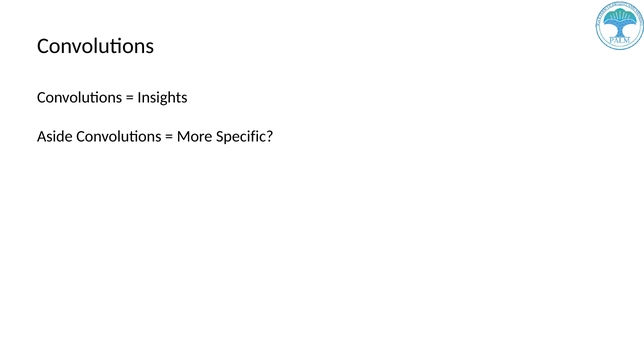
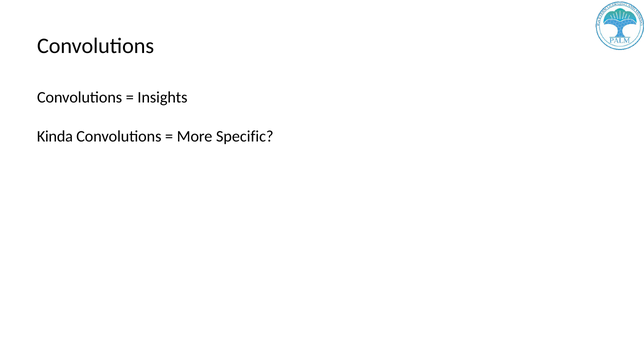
Aside: Aside -> Kinda (55, 136)
